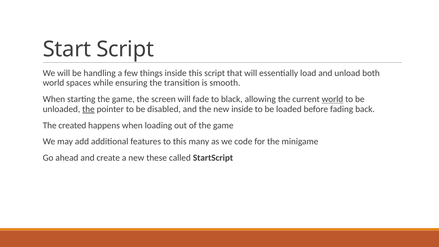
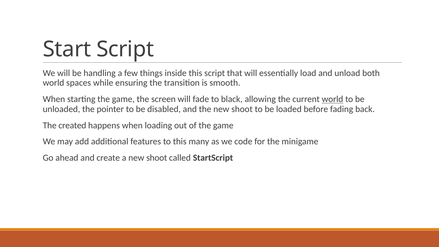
the underline: present -> none (88, 109)
the new inside: inside -> shoot (242, 109)
a new these: these -> shoot (157, 158)
